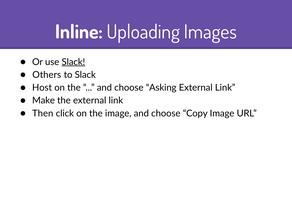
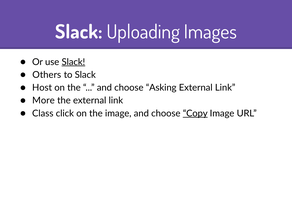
Inline: Inline -> Slack (79, 32)
Make: Make -> More (43, 100)
Then: Then -> Class (43, 113)
Copy underline: none -> present (195, 113)
